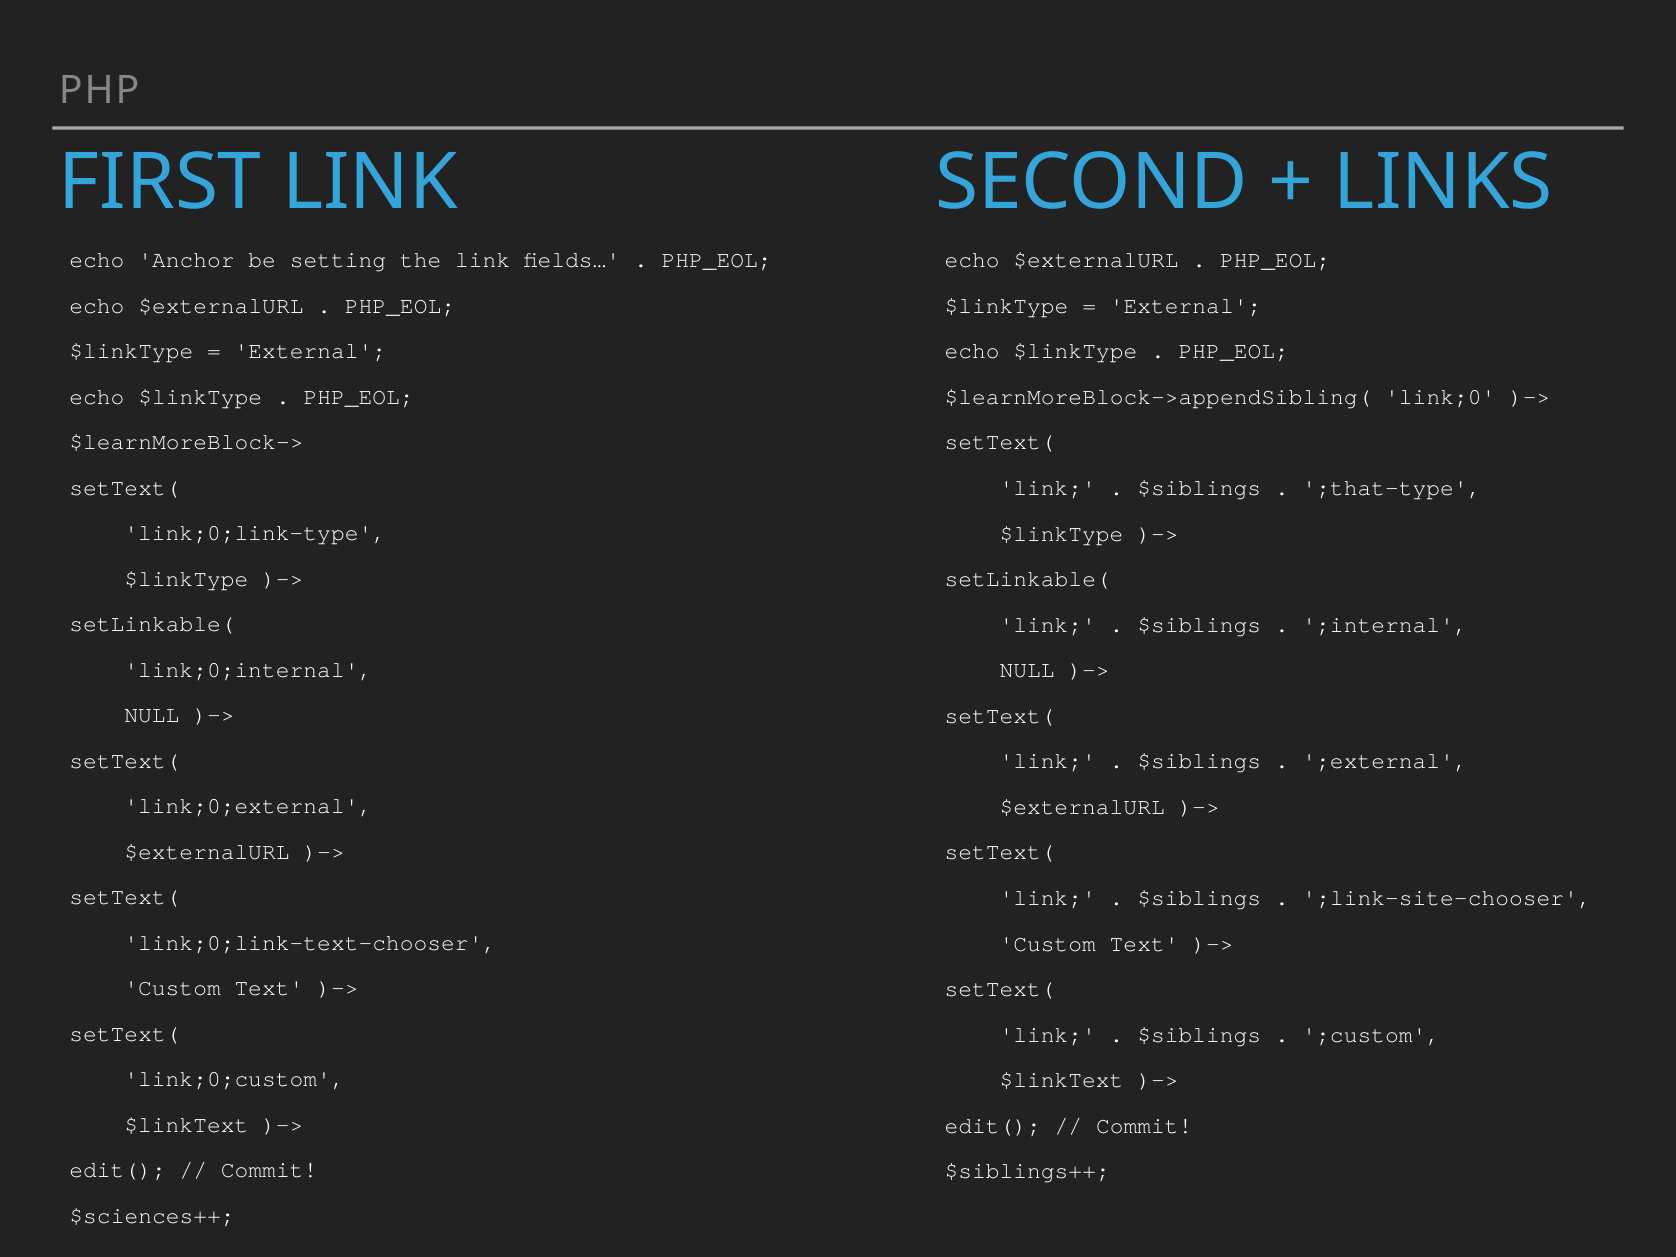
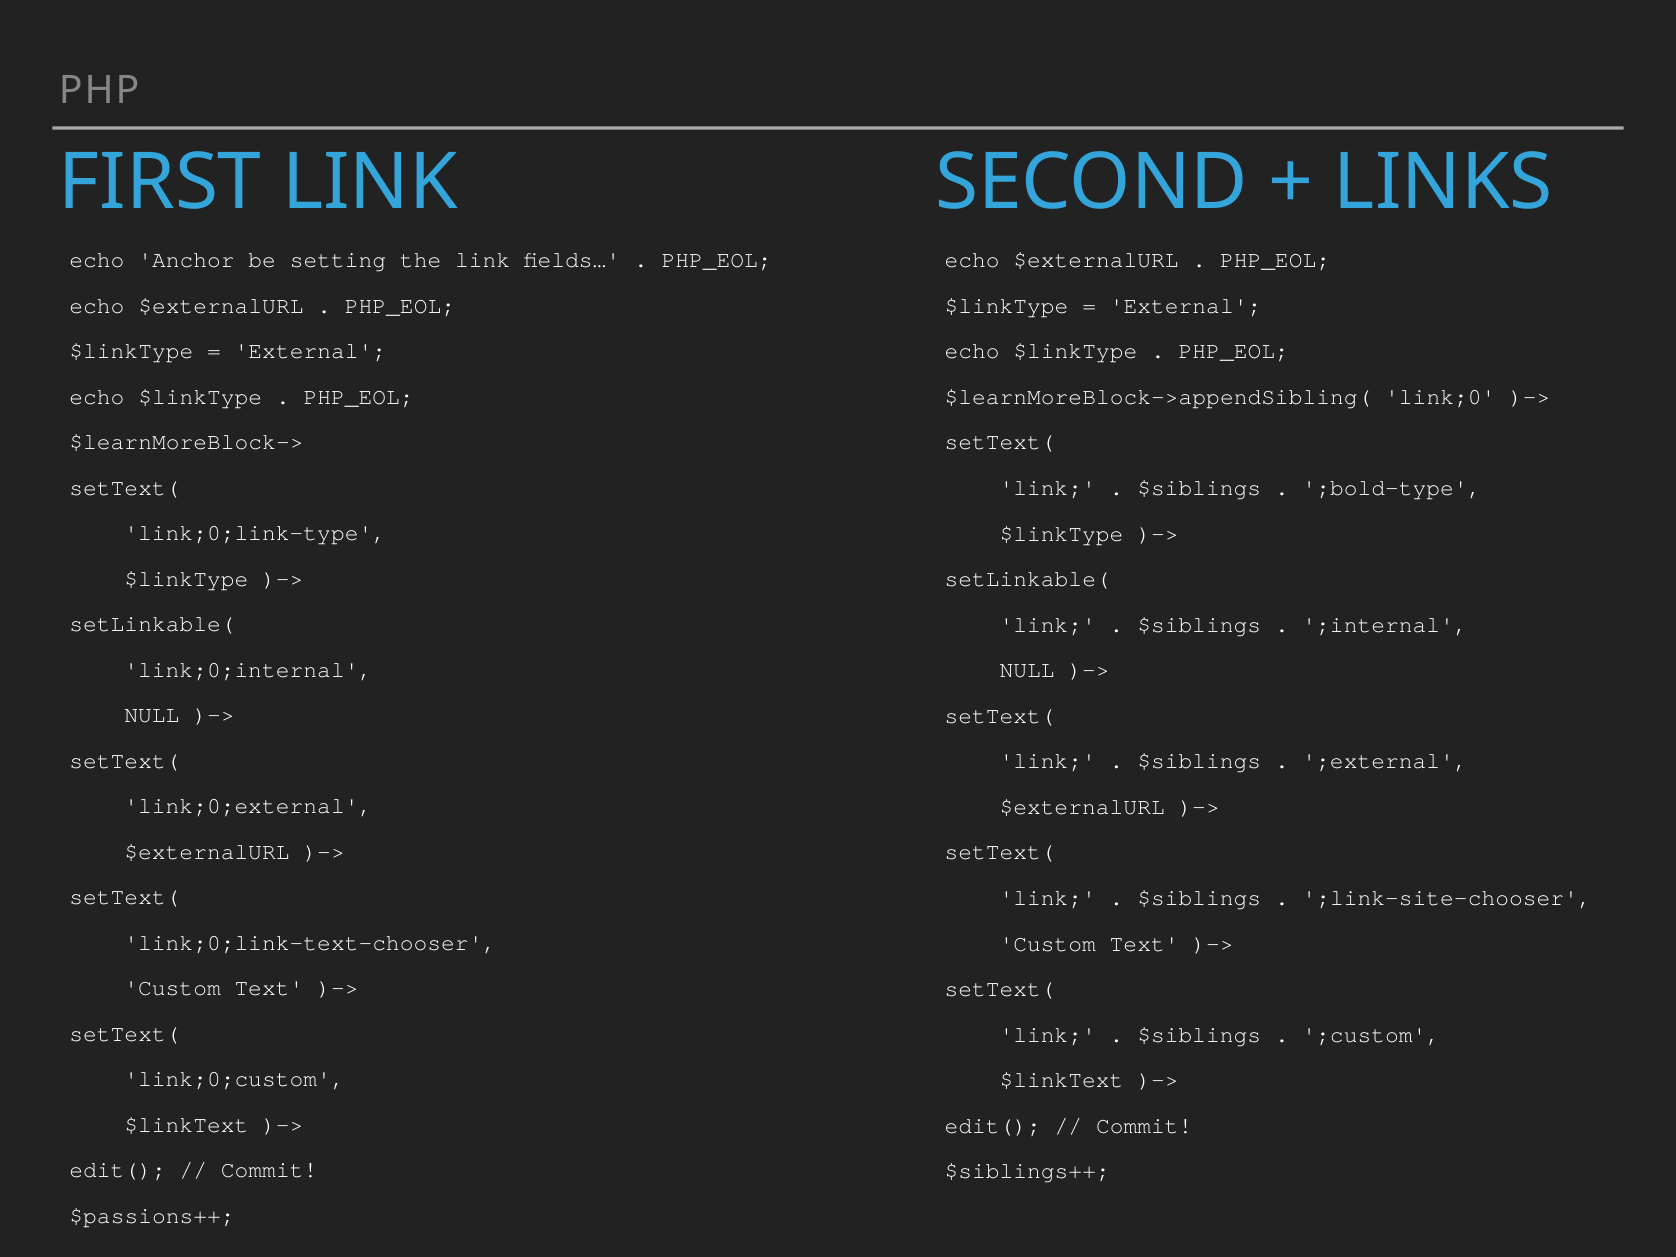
;that-type: ;that-type -> ;bold-type (1392, 488)
$sciences++: $sciences++ -> $passions++ (152, 1216)
